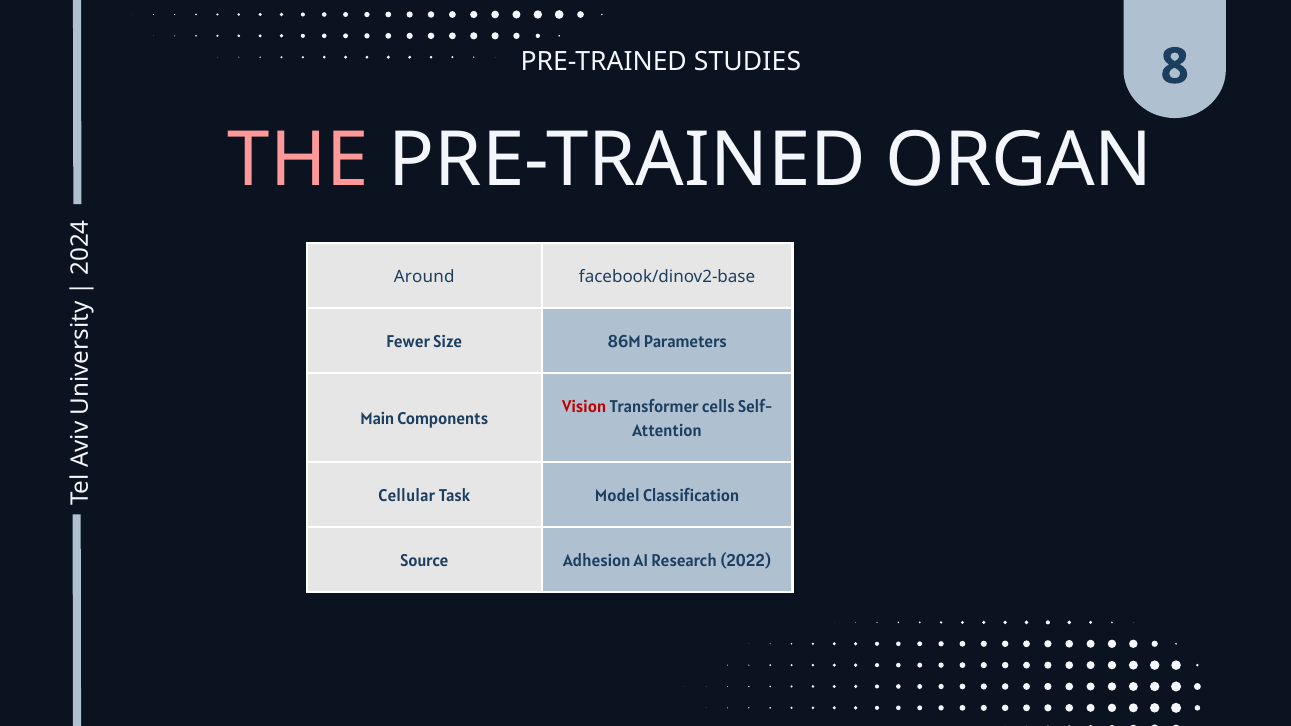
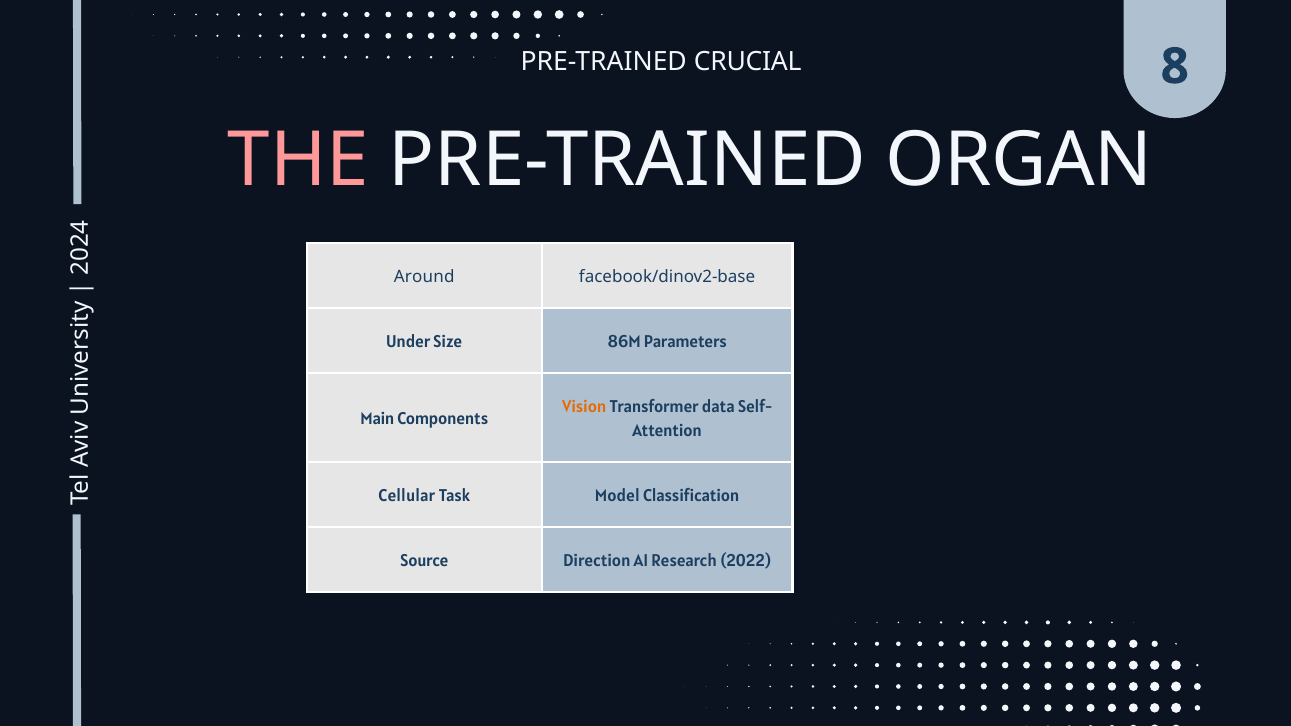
STUDIES: STUDIES -> CRUCIAL (748, 62)
Fewer: Fewer -> Under (408, 342)
Vision colour: red -> orange (584, 407)
cells: cells -> data (718, 407)
Adhesion: Adhesion -> Direction (597, 561)
